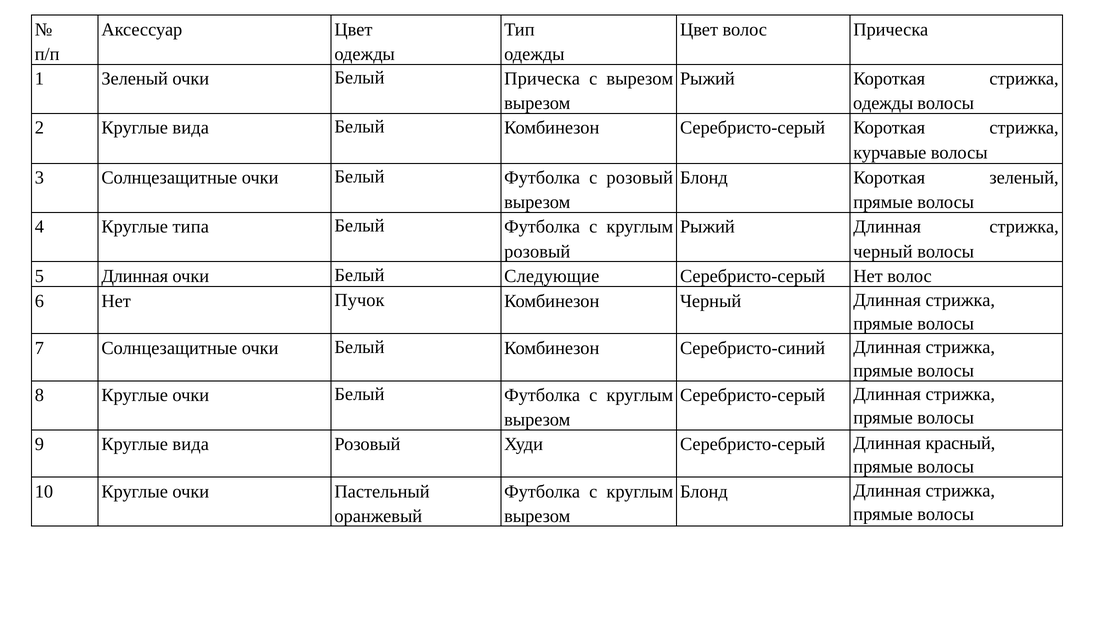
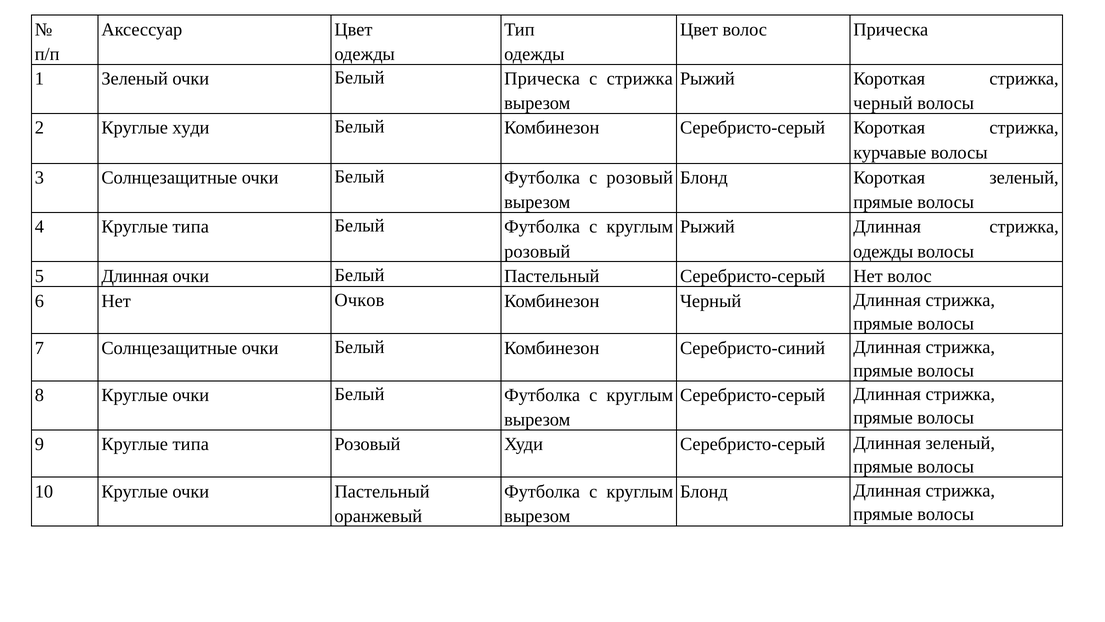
с вырезом: вырезом -> стрижка (640, 79)
одежды: одежды -> черный (883, 103)
2 Круглые вида: вида -> худи (191, 128)
черный: черный -> одежды (883, 251)
Белый Следующие: Следующие -> Пастельный (552, 276)
Пучок: Пучок -> Очков (359, 300)
9 Круглые вида: вида -> типа (191, 444)
Длинная красный: красный -> зеленый (960, 443)
